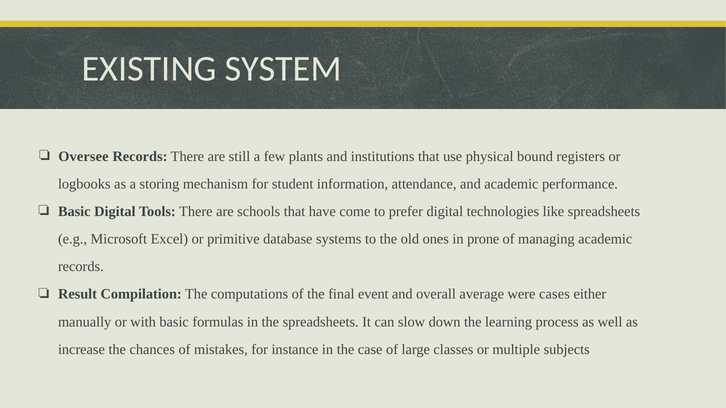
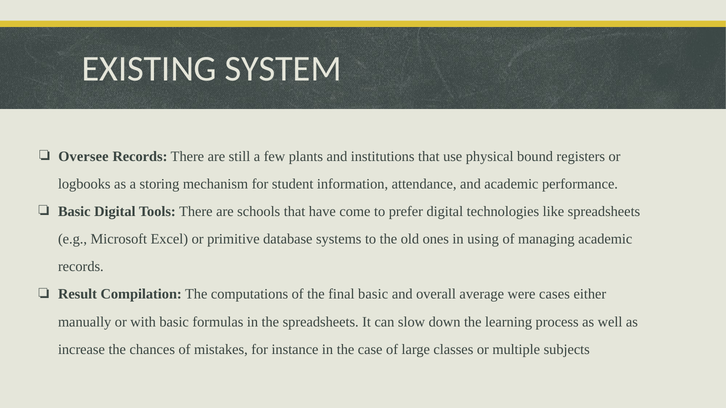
prone: prone -> using (483, 239)
final event: event -> basic (373, 295)
